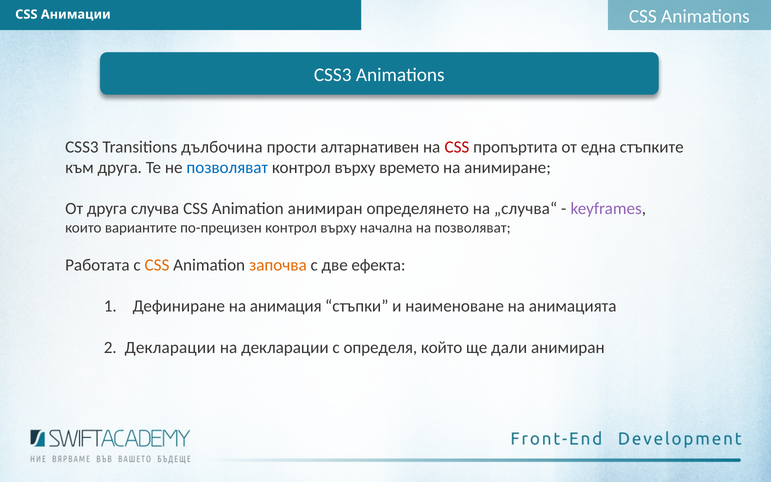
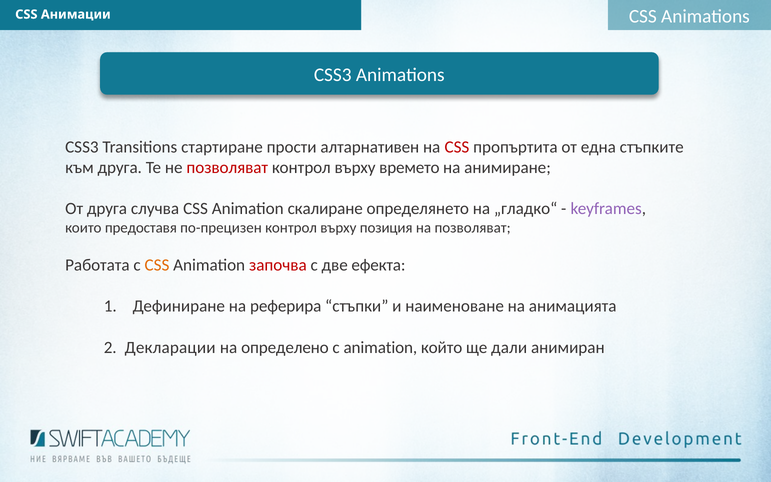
дълбочина: дълбочина -> стартиране (222, 147)
позволяват colour: blue -> red (227, 167)
Animation анимиран: анимиран -> скалиране (325, 209)
„случва“: „случва“ -> „гладко“ (526, 209)
вариантите: вариантите -> предоставя (141, 228)
начална: начална -> позиция (386, 228)
започва colour: orange -> red (278, 265)
анимация: анимация -> реферира (286, 306)
на декларации: декларации -> определено (285, 347)
с определя: определя -> animation (380, 347)
